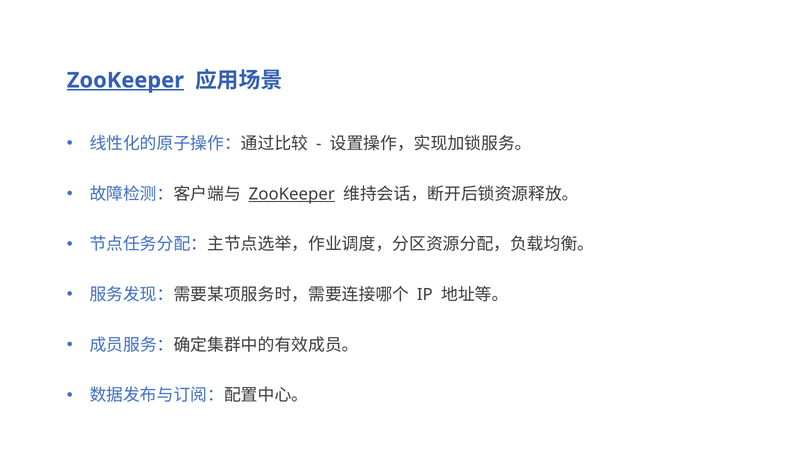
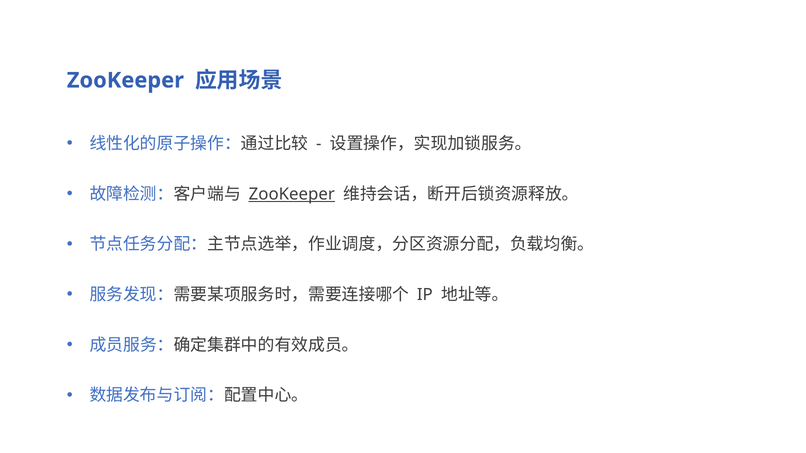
ZooKeeper underline: present -> none (125, 80)
